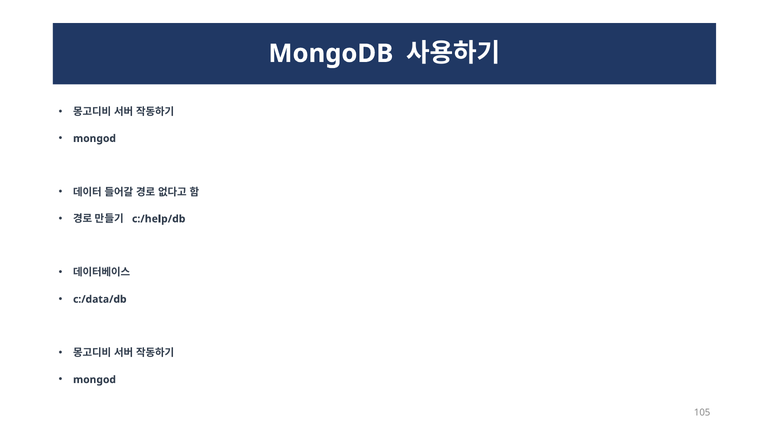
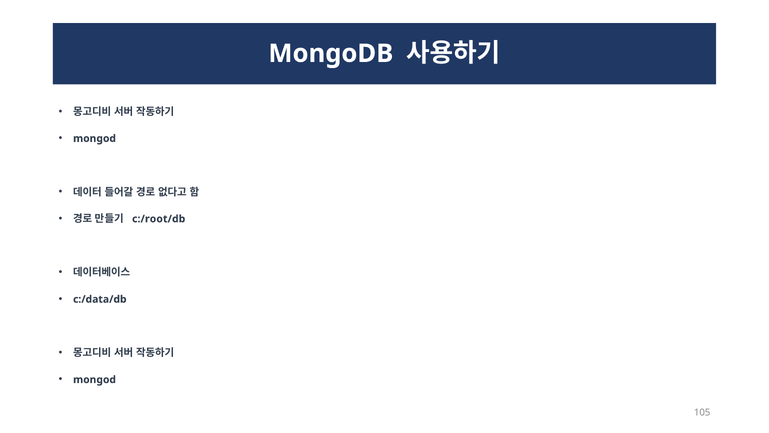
c:/help/db: c:/help/db -> c:/root/db (159, 219)
